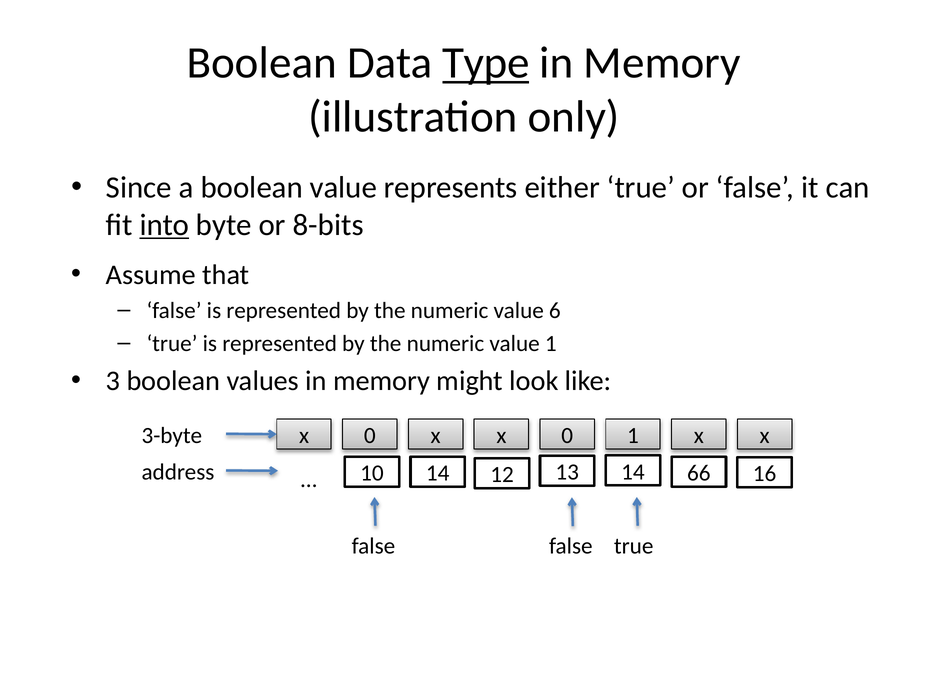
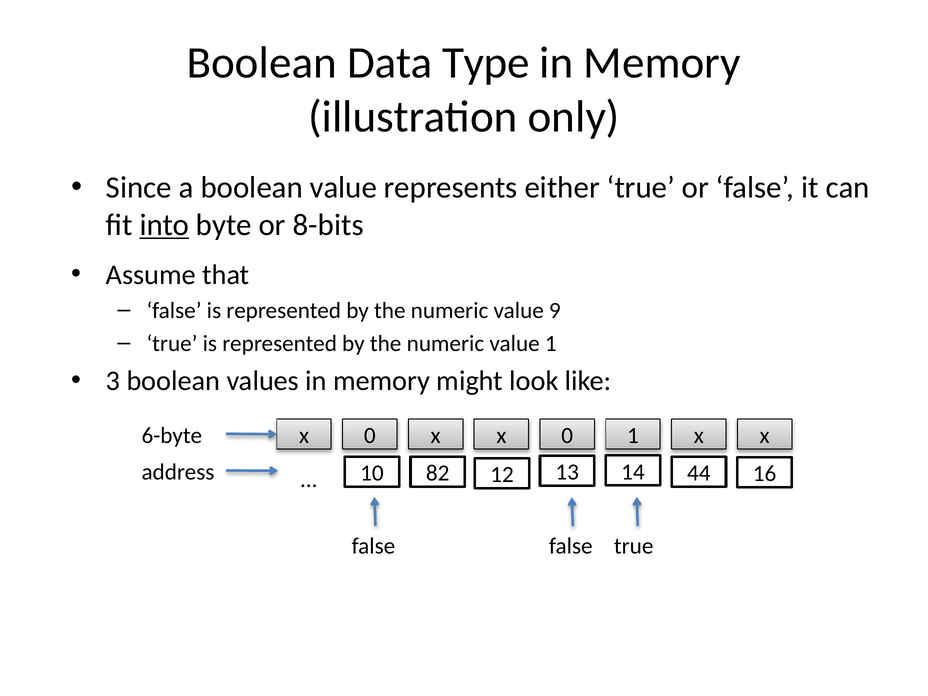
Type underline: present -> none (486, 63)
6: 6 -> 9 (555, 310)
3-byte: 3-byte -> 6-byte (172, 435)
66: 66 -> 44 (699, 473)
10 14: 14 -> 82 (438, 473)
